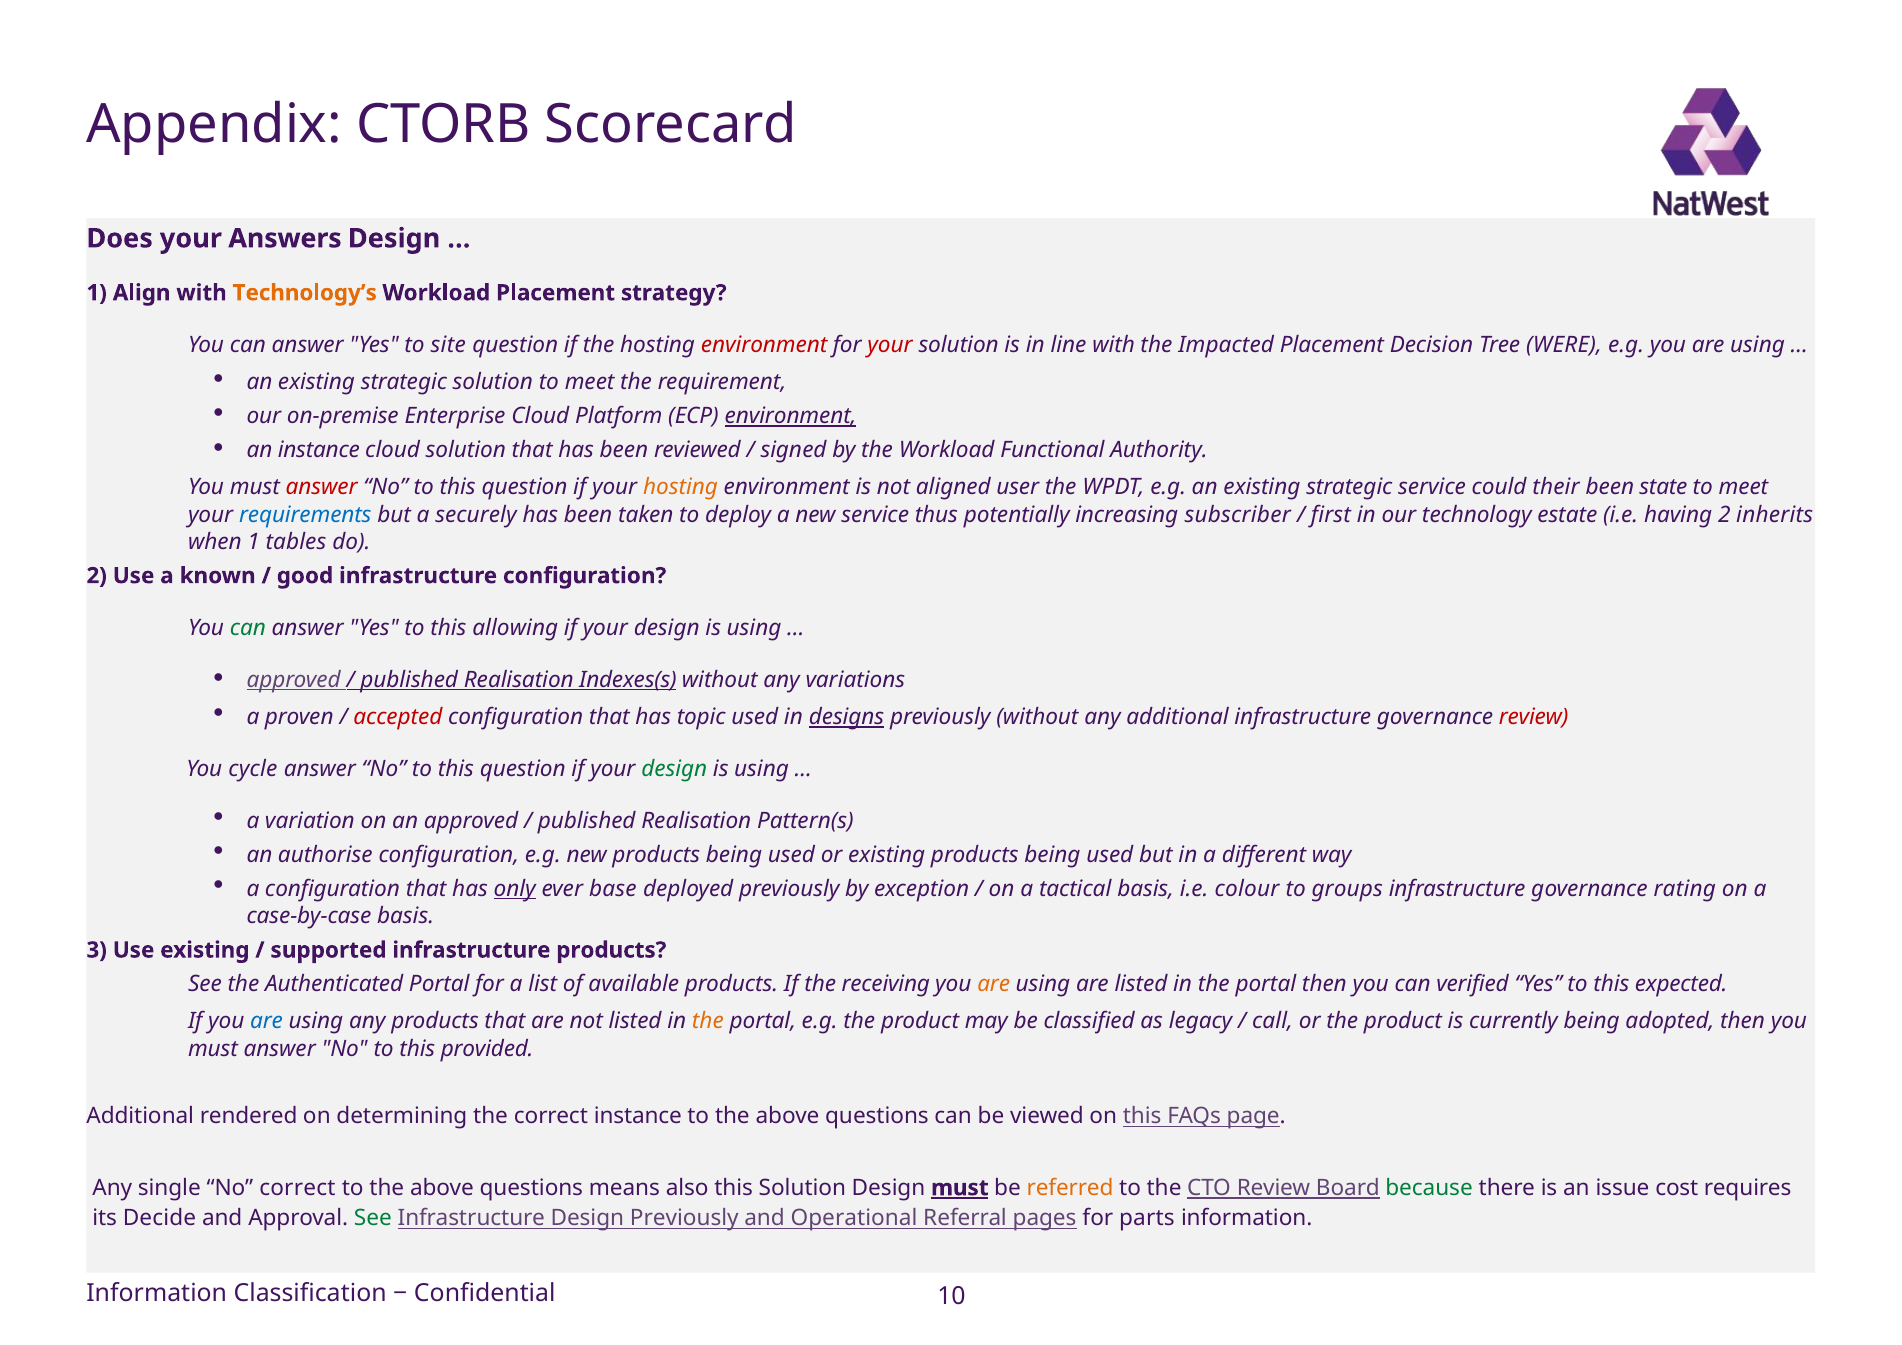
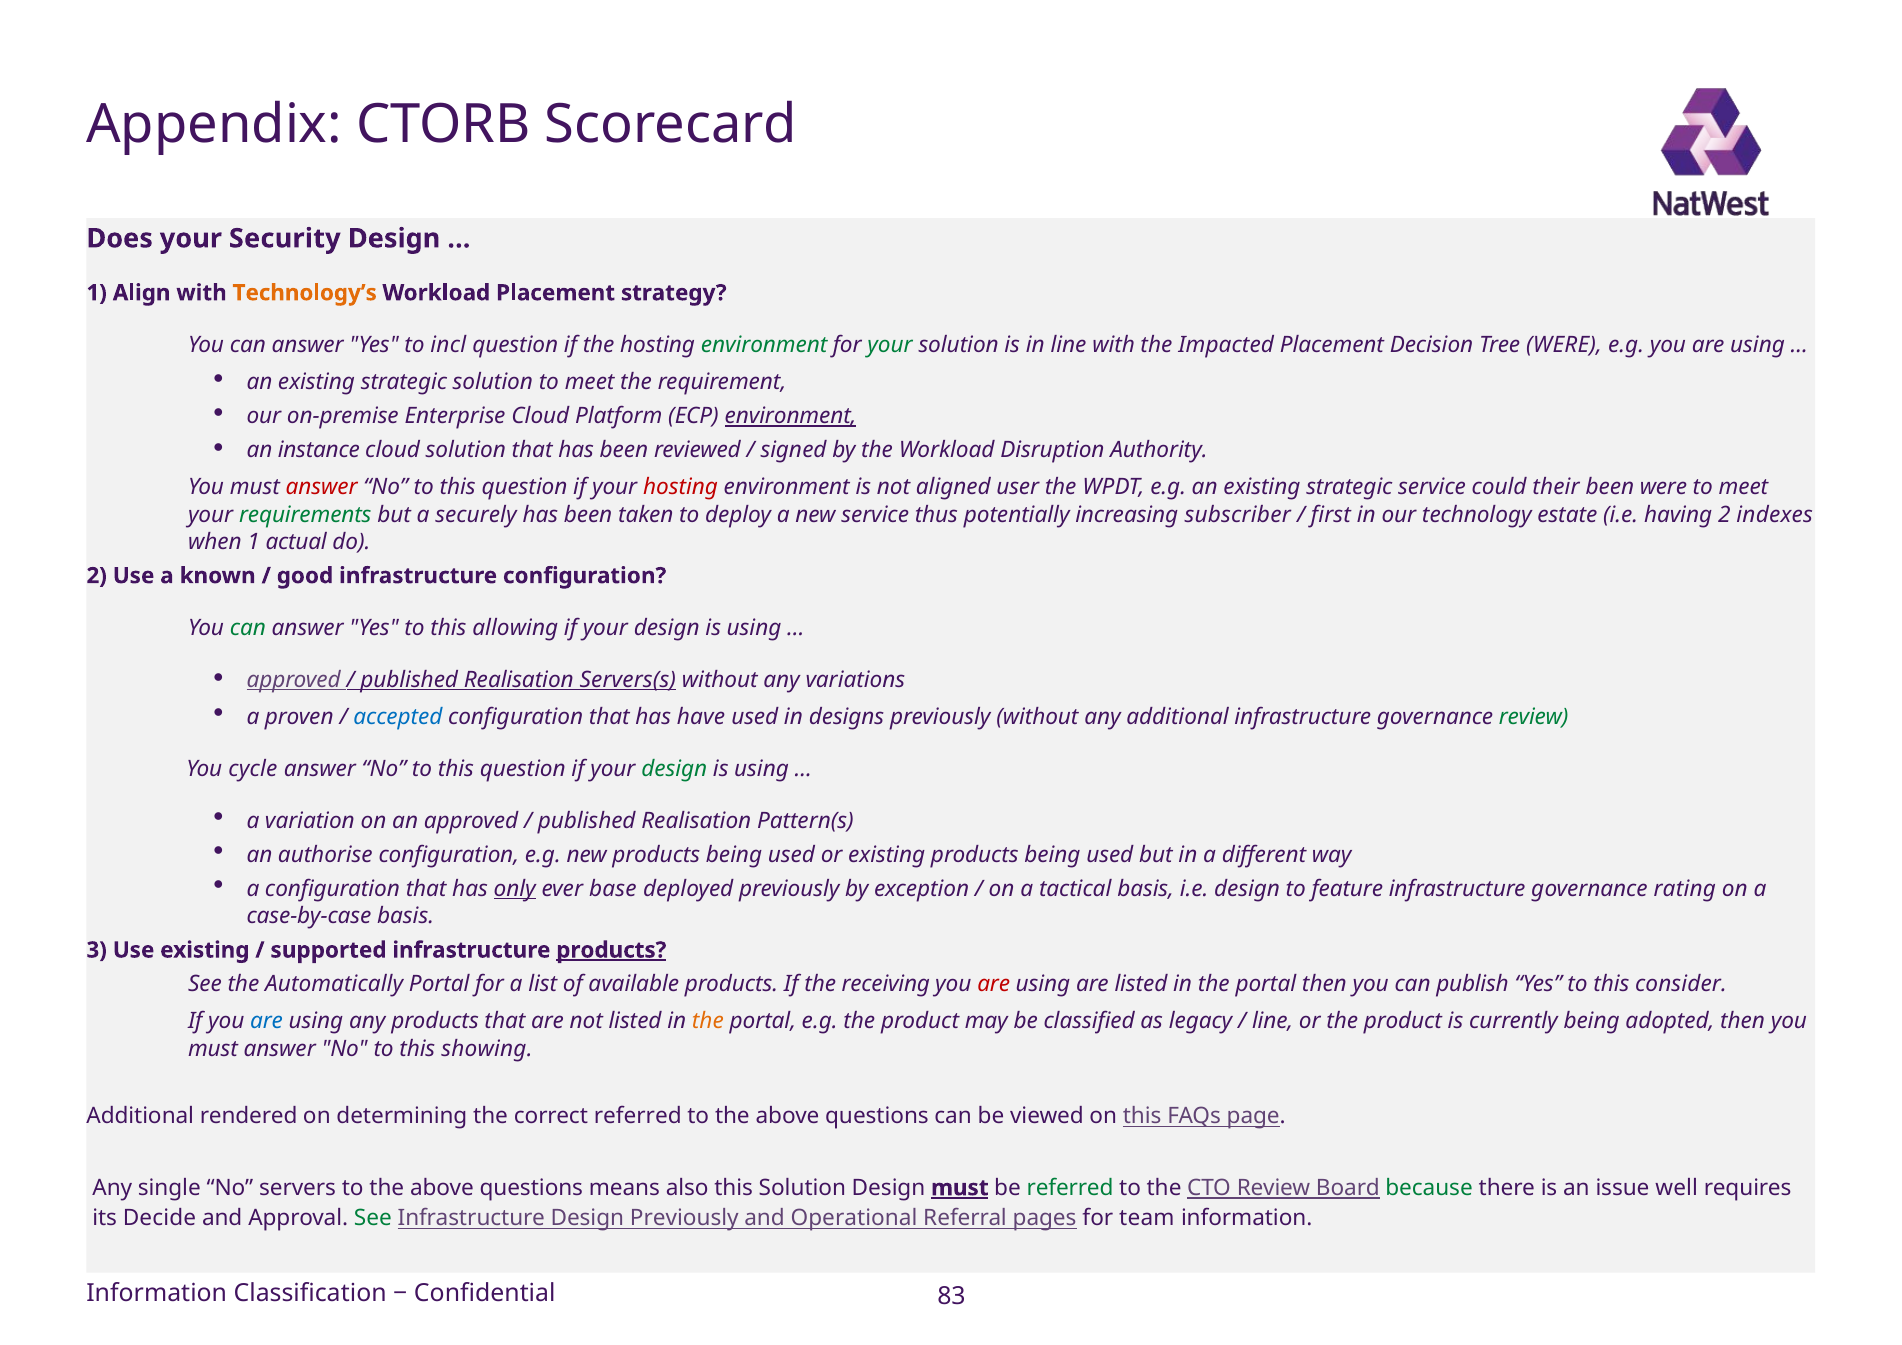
Answers: Answers -> Security (285, 238)
site: site -> incl (448, 345)
environment colour: red -> green (764, 345)
your colour: red -> green (890, 345)
Functional: Functional -> Disruption (1052, 450)
hosting colour: orange -> red (681, 488)
been state: state -> were (1663, 488)
requirements colour: blue -> green (305, 515)
inherits: inherits -> indexes (1775, 515)
tables: tables -> actual (296, 542)
Indexes(s: Indexes(s -> Servers(s (628, 680)
accepted colour: red -> blue (398, 717)
topic: topic -> have (701, 717)
designs underline: present -> none (847, 717)
review colour: red -> green (1534, 717)
i.e colour: colour -> design (1247, 889)
groups: groups -> feature (1347, 889)
products underline: none -> present (611, 950)
Authenticated: Authenticated -> Automatically (334, 984)
are colour: orange -> red (994, 984)
verified: verified -> publish (1472, 984)
expected: expected -> consider (1681, 984)
call: call -> line (1273, 1021)
provided: provided -> showing (487, 1049)
correct instance: instance -> referred (638, 1116)
No correct: correct -> servers (298, 1188)
referred colour: orange -> green (1070, 1188)
cost: cost -> well (1677, 1188)
parts: parts -> team (1147, 1218)
10: 10 -> 83 (951, 1297)
